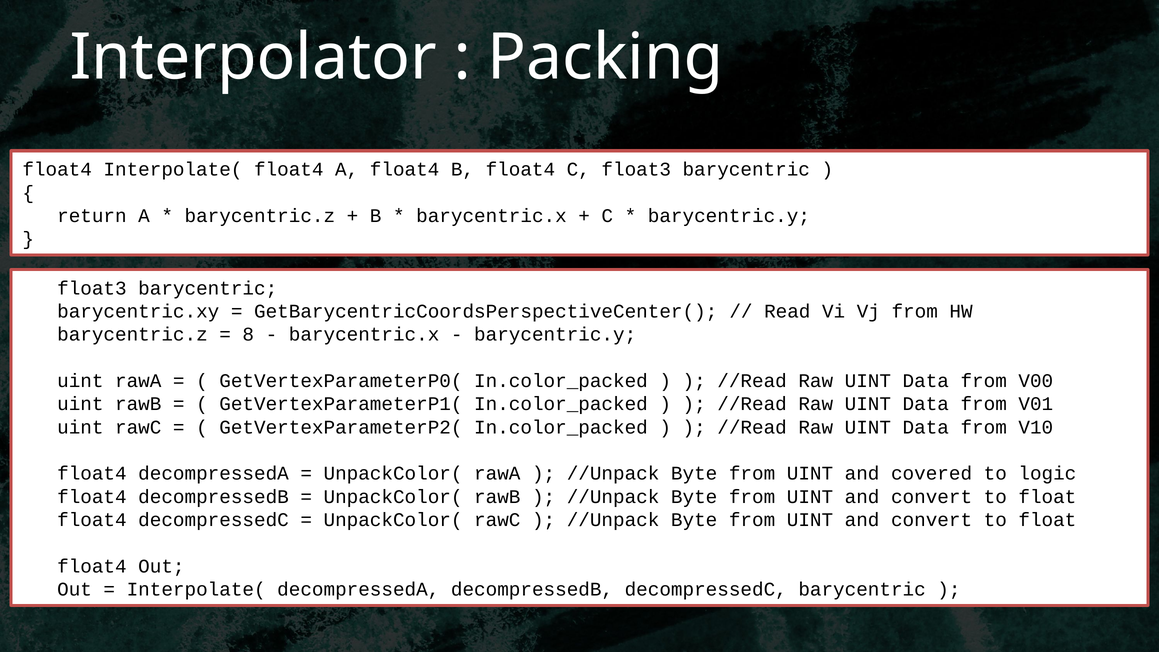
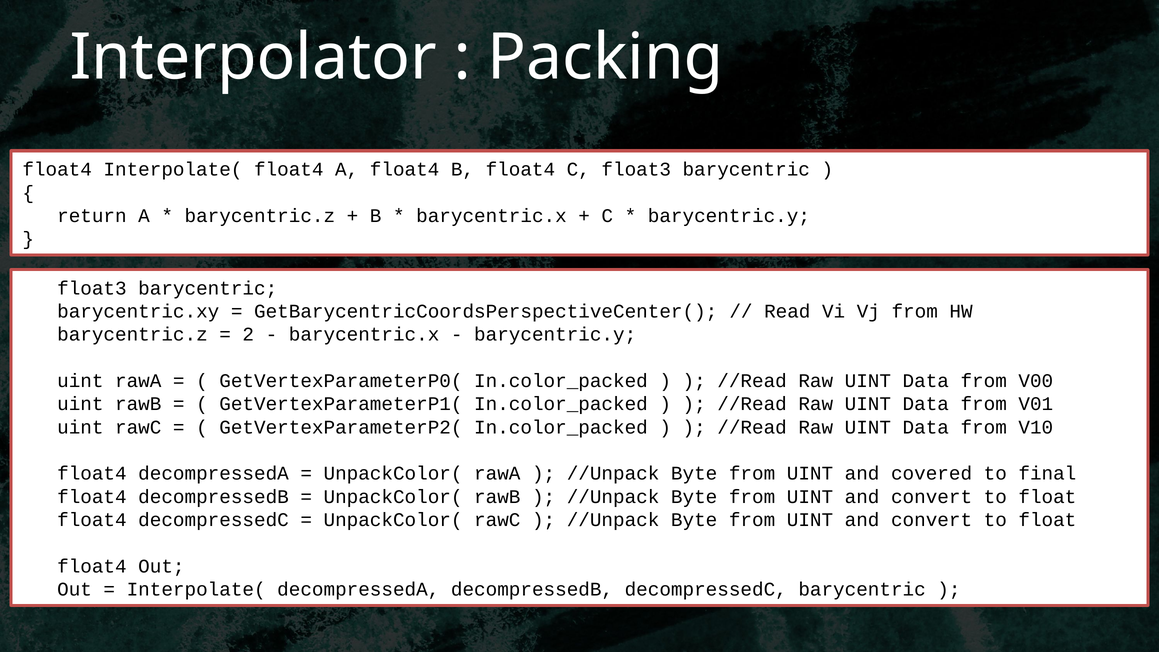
8: 8 -> 2 (248, 334)
logic: logic -> final (1047, 474)
